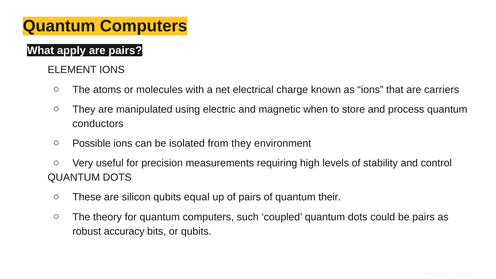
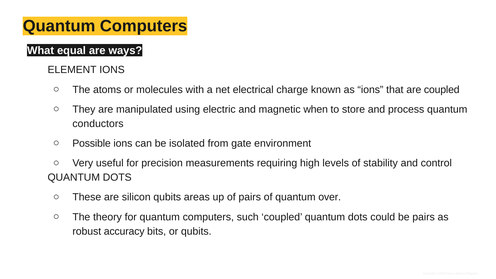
apply: apply -> equal (71, 50)
are pairs: pairs -> ways (125, 50)
are carriers: carriers -> coupled (442, 90)
from they: they -> gate (241, 143)
equal: equal -> areas (197, 197)
their: their -> over (330, 197)
